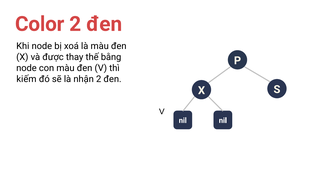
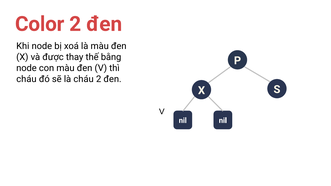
kiếm: kiếm -> cháu (26, 79)
là nhận: nhận -> cháu (84, 79)
